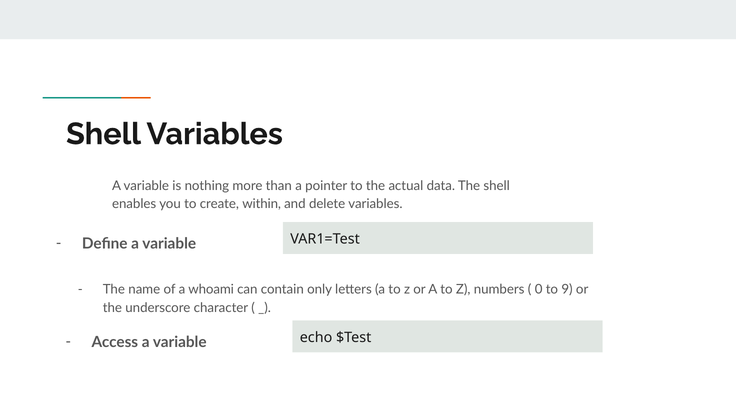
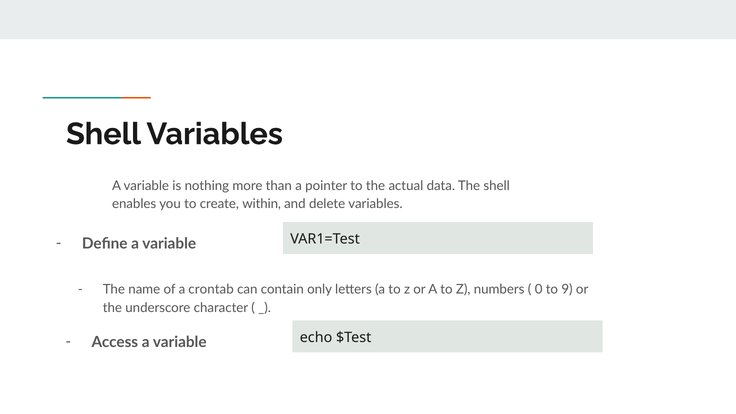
whoami: whoami -> crontab (211, 290)
